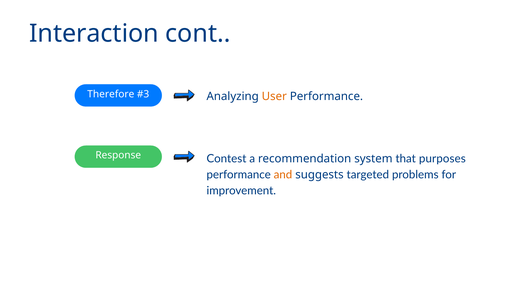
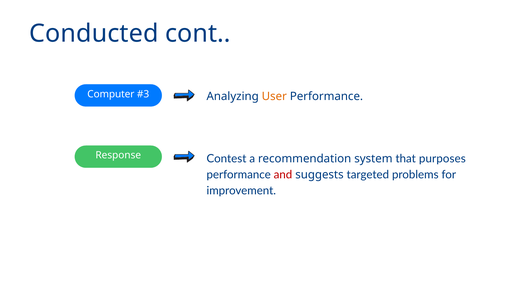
Interaction: Interaction -> Conducted (94, 33)
Therefore: Therefore -> Computer (111, 94)
and colour: orange -> red (283, 175)
